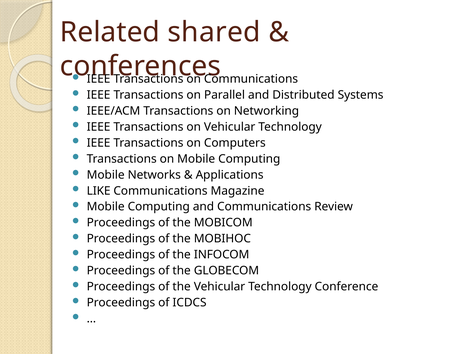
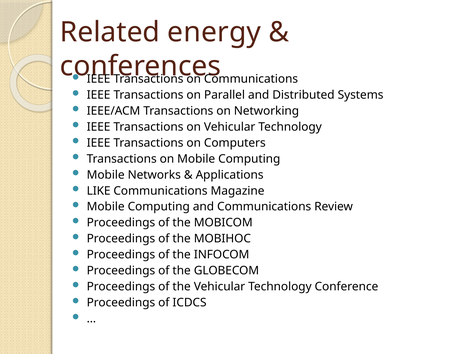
shared: shared -> energy (214, 32)
